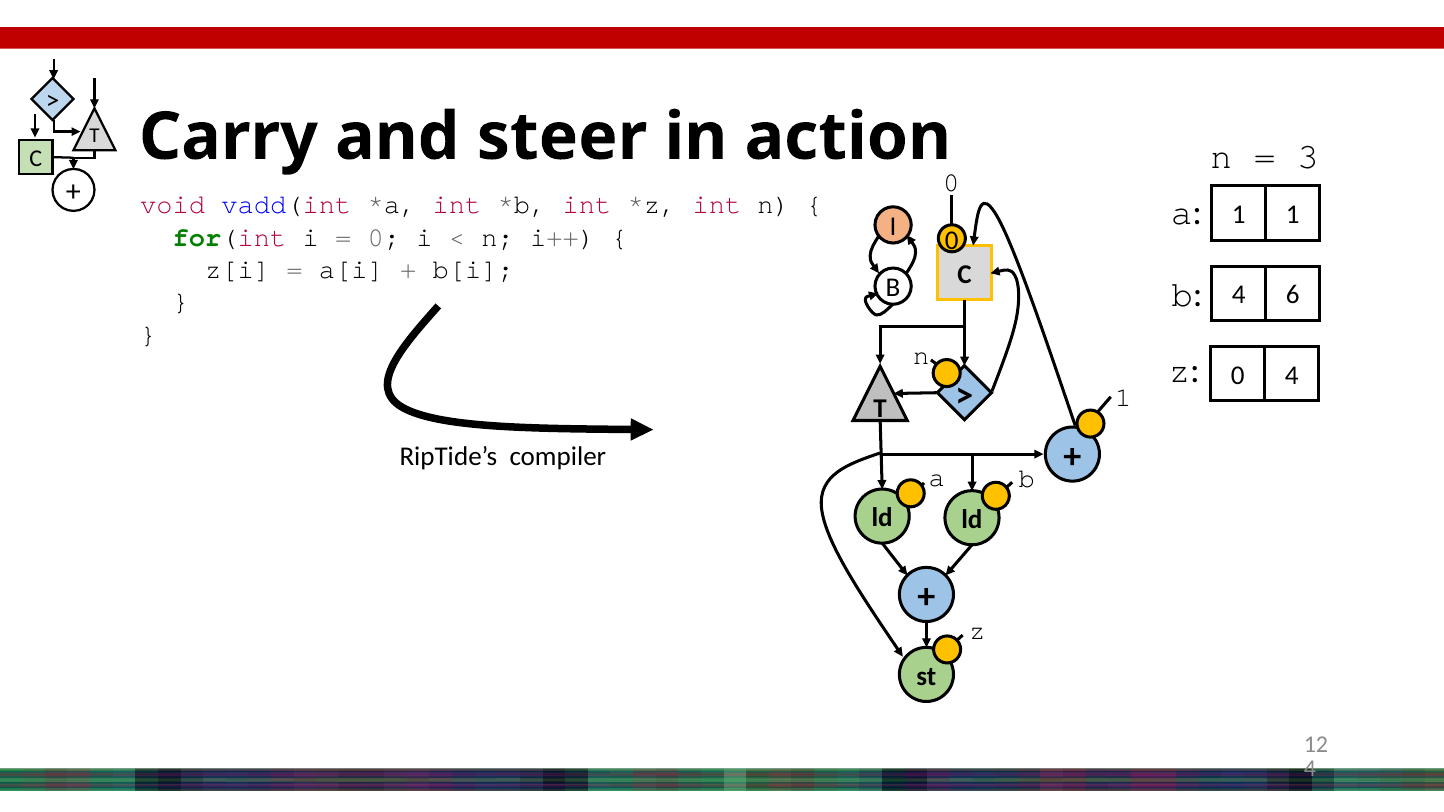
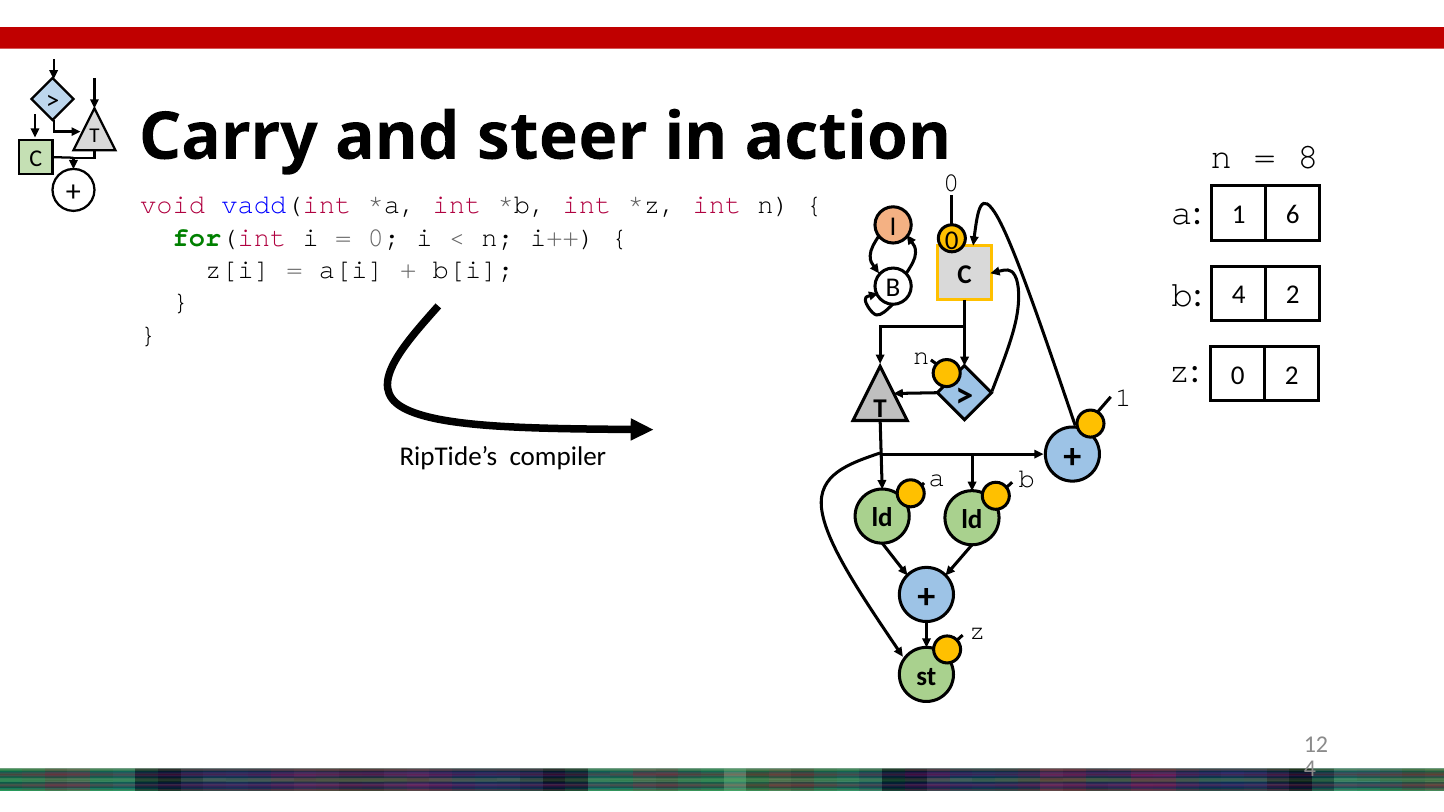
3: 3 -> 8 (1308, 157)
1 1: 1 -> 6 (1293, 215)
4 6: 6 -> 2 (1293, 295)
0 4: 4 -> 2 (1292, 375)
